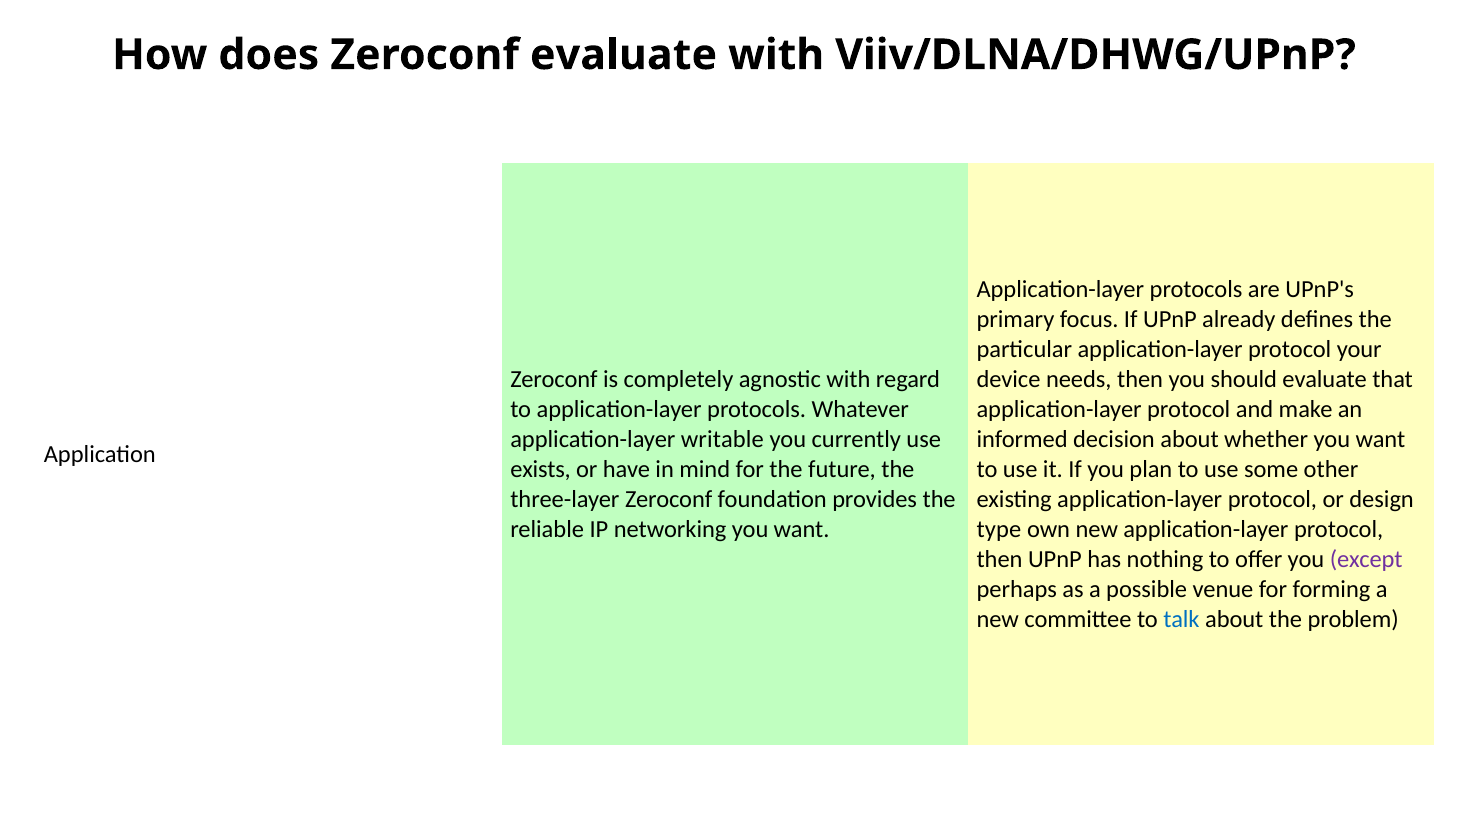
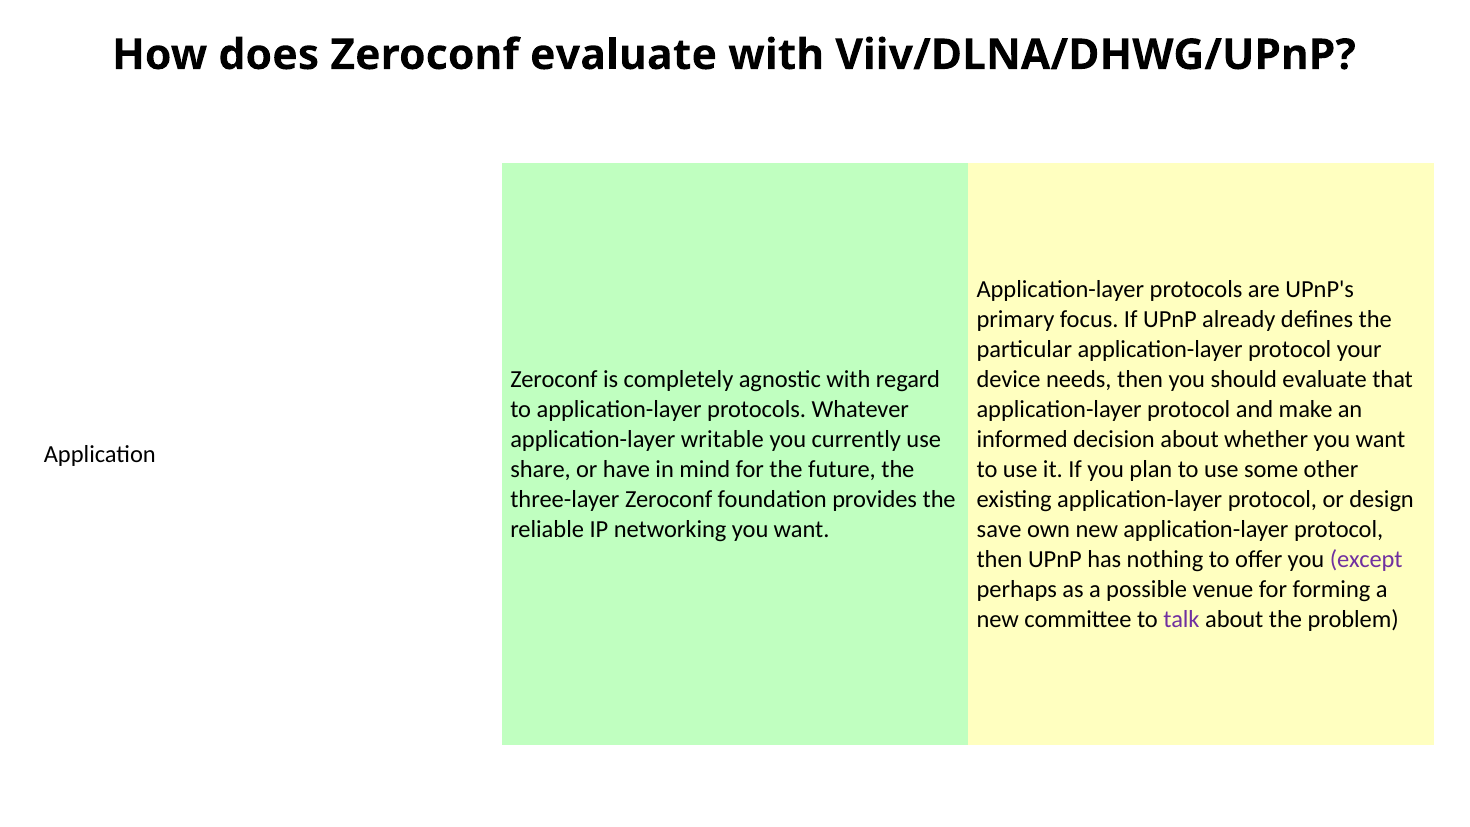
exists: exists -> share (541, 469)
type: type -> save (999, 529)
talk colour: blue -> purple (1181, 619)
